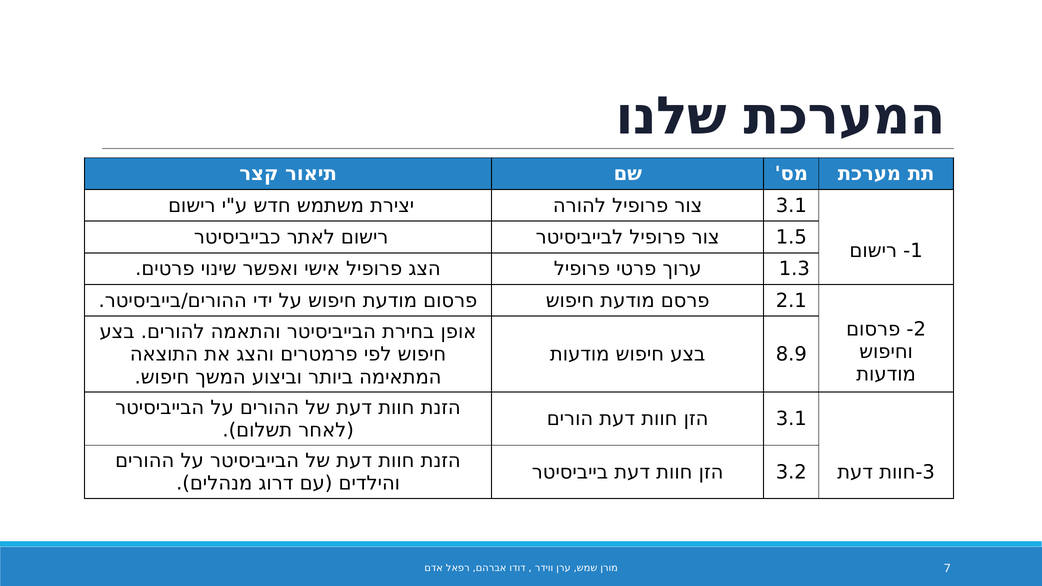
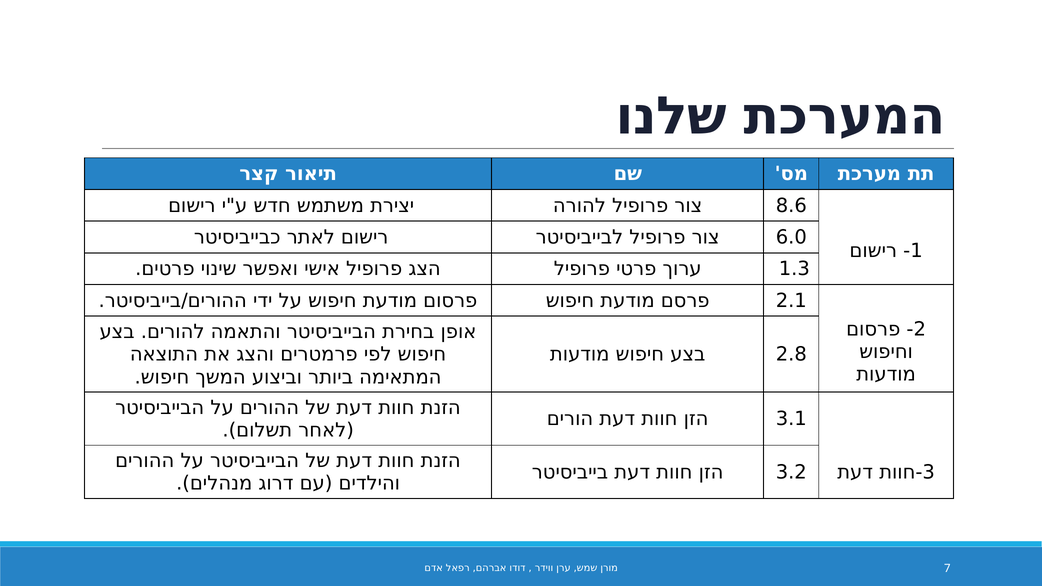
3.1: 3.1 -> 8.6 (791, 206)
1.5: 1.5 -> 6.0 (791, 237)
8.9: 8.9 -> 2.8 (791, 354)
